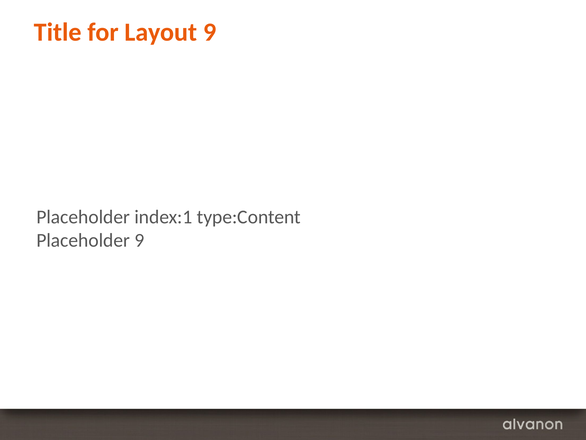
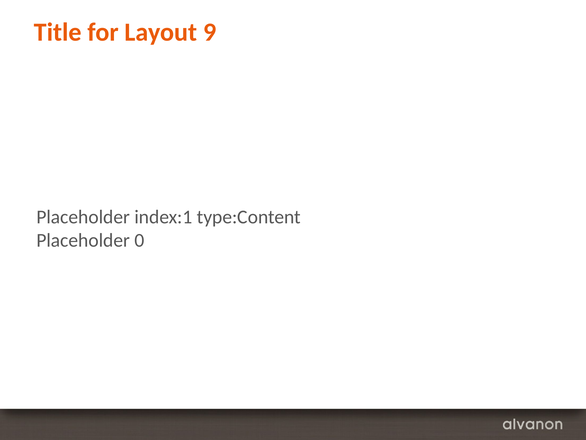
Placeholder 9: 9 -> 0 (139, 240)
